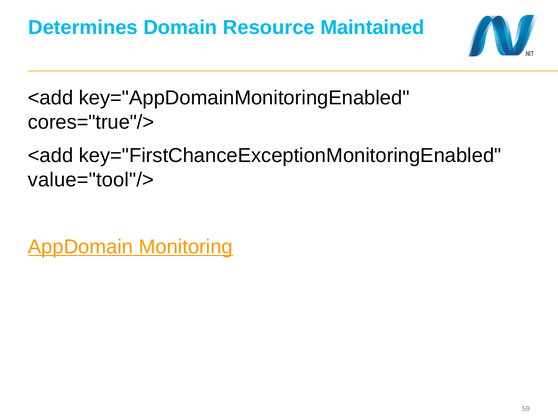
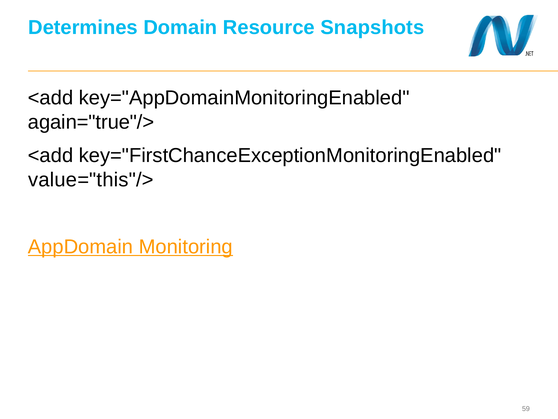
Maintained: Maintained -> Snapshots (372, 27)
cores="true"/>: cores="true"/> -> again="true"/> (91, 122)
value="tool"/>: value="tool"/> -> value="this"/> (91, 180)
